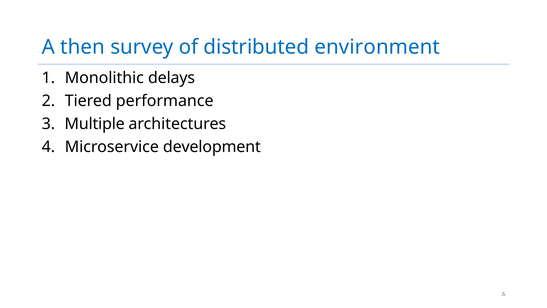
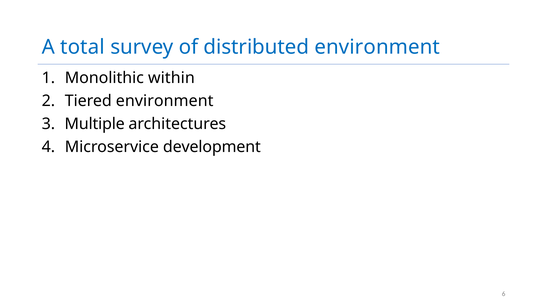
then: then -> total (82, 47)
delays: delays -> within (171, 78)
Tiered performance: performance -> environment (165, 101)
